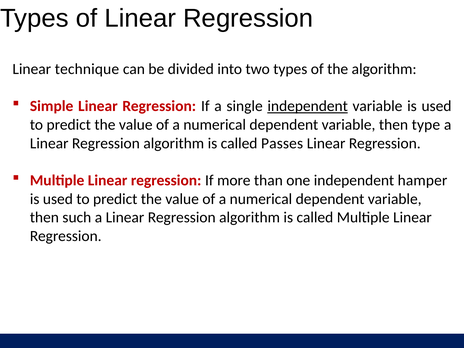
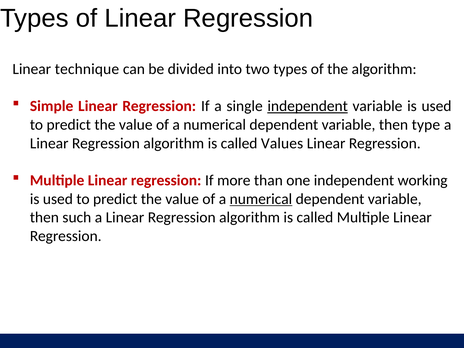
Passes: Passes -> Values (282, 143)
hamper: hamper -> working (423, 180)
numerical underline: none -> present (261, 199)
